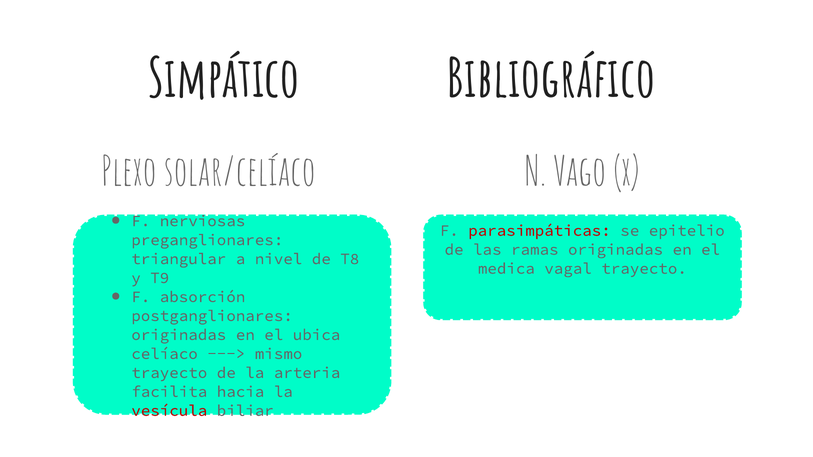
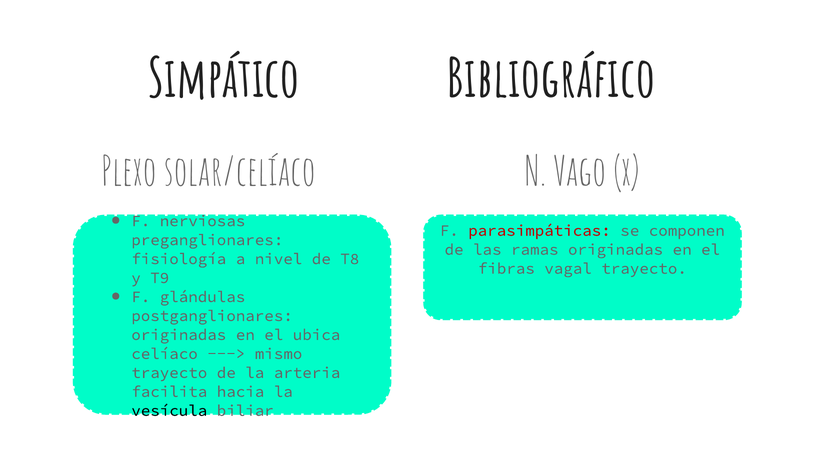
epitelio: epitelio -> componen (687, 231)
triangular: triangular -> fisiología (179, 259)
medica: medica -> fibras (506, 269)
absorción: absorción -> glándulas (203, 297)
vesícula colour: red -> black (169, 411)
